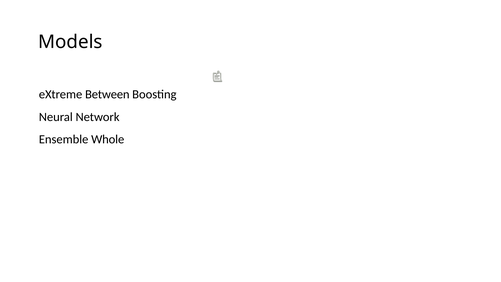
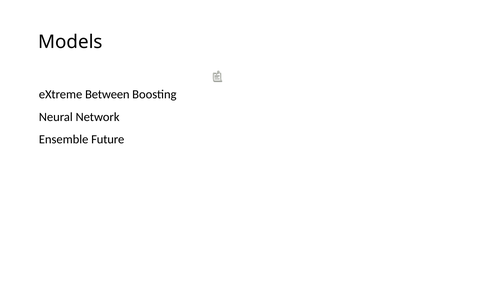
Whole: Whole -> Future (108, 139)
